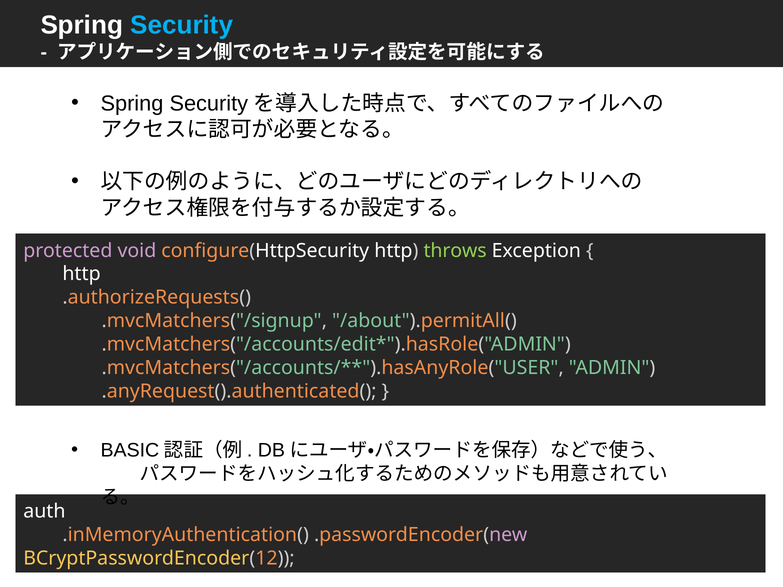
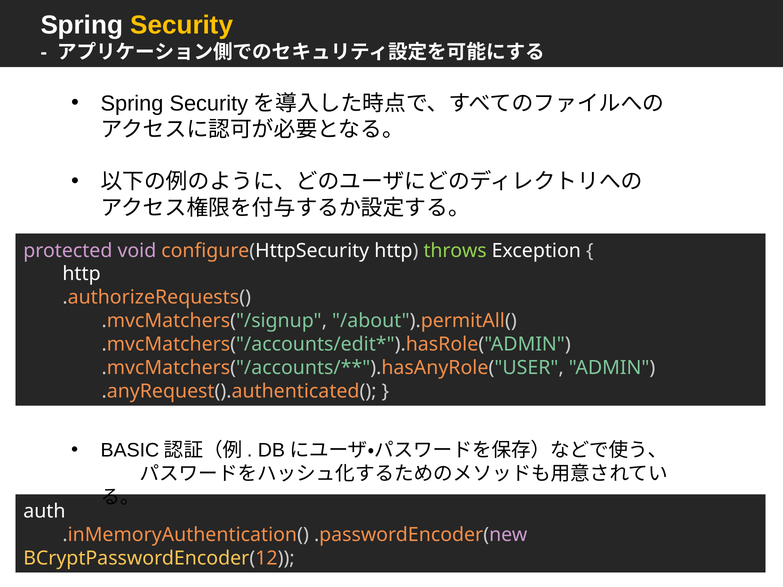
Security colour: light blue -> yellow (182, 25)
